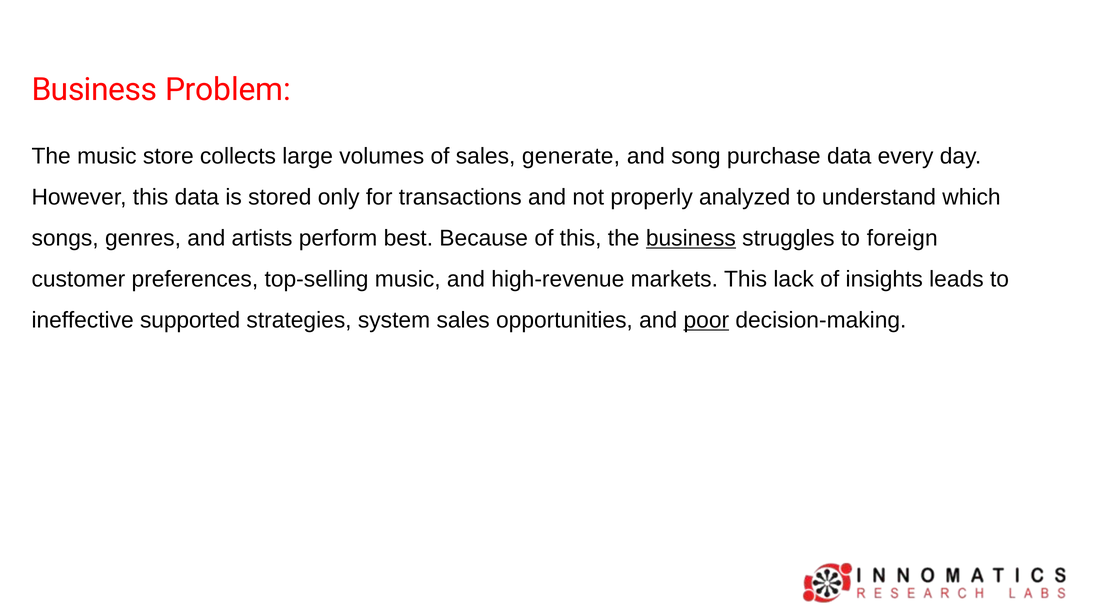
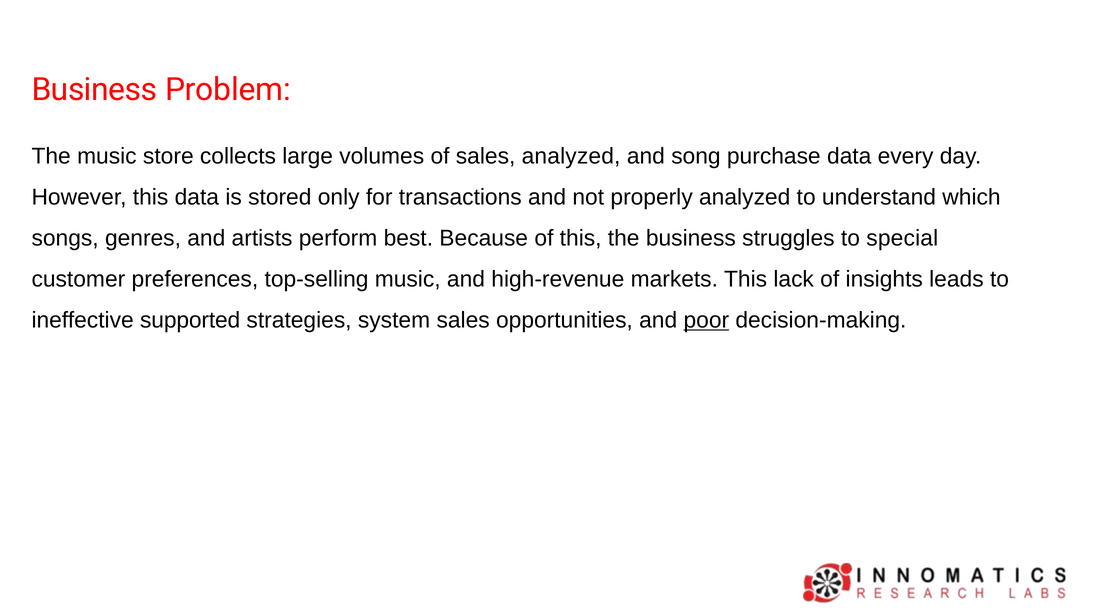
sales generate: generate -> analyzed (571, 156)
business underline: present -> none (691, 238)
foreign: foreign -> special (902, 238)
